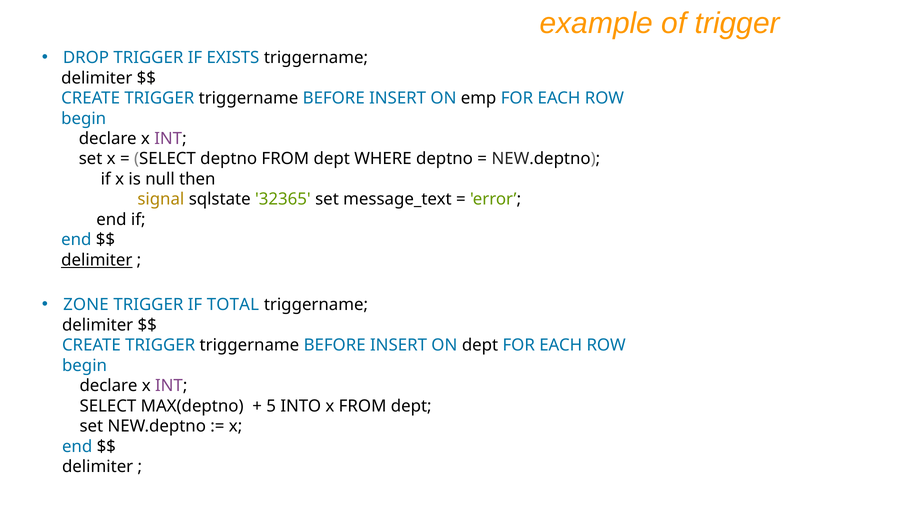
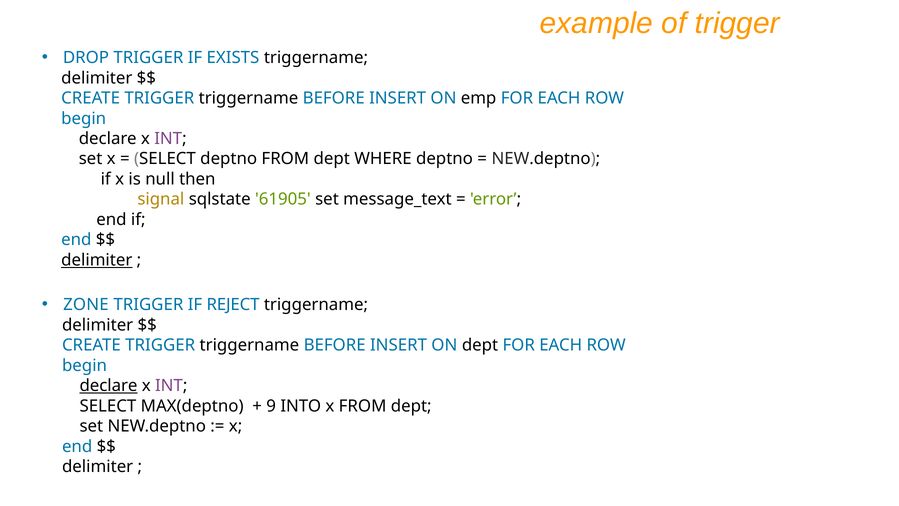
32365: 32365 -> 61905 (283, 199)
TOTAL: TOTAL -> REJECT (233, 305)
declare underline: none -> present (108, 385)
5: 5 -> 9 (271, 406)
